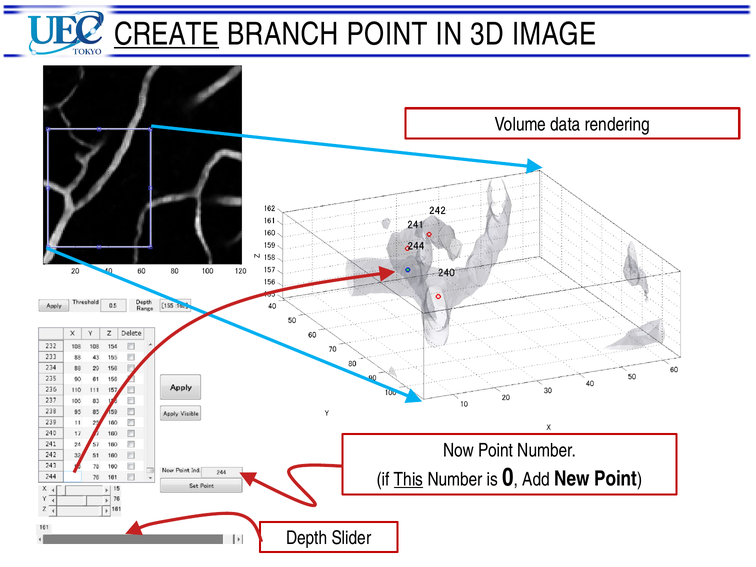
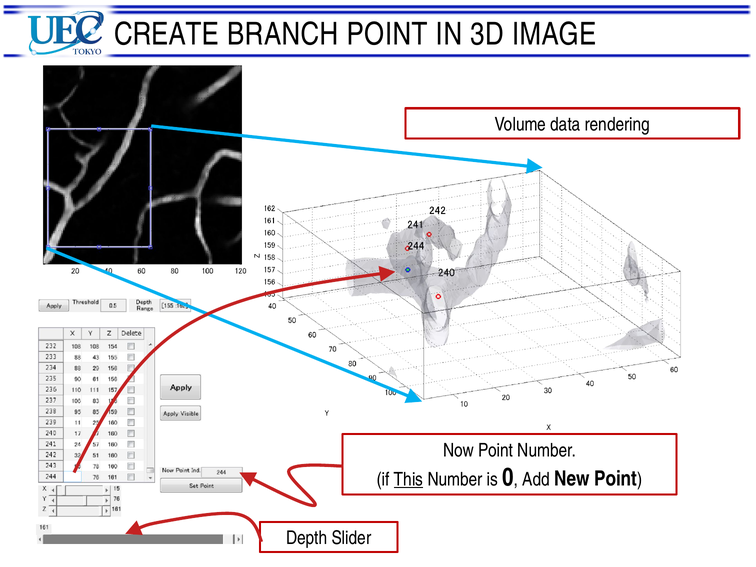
CREATE underline: present -> none (167, 34)
